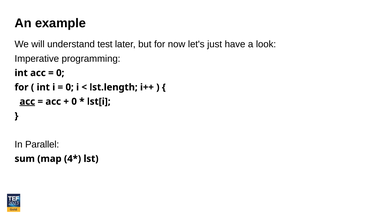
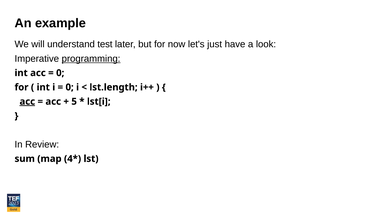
programming underline: none -> present (91, 58)
0: 0 -> 5 (74, 101)
Parallel: Parallel -> Review (42, 144)
